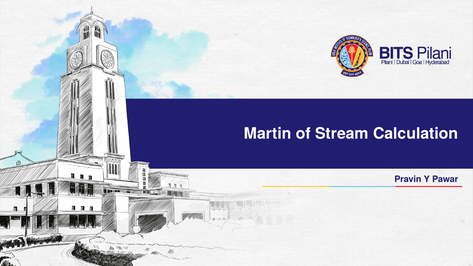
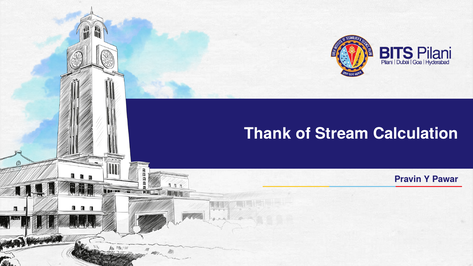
Martin: Martin -> Thank (268, 134)
